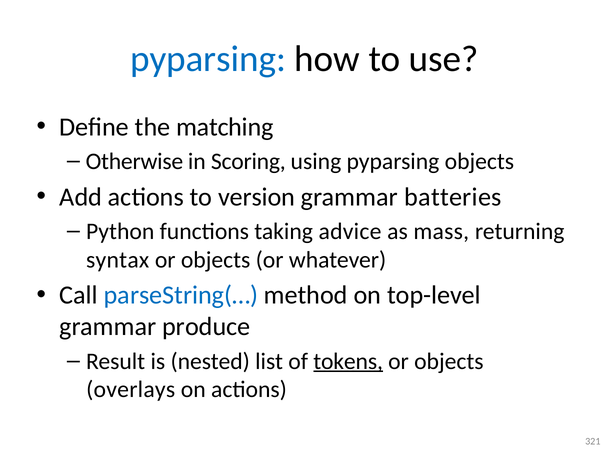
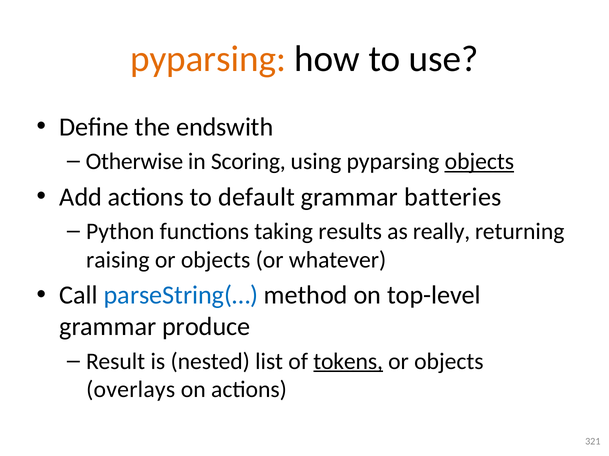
pyparsing colour: blue -> orange (208, 59)
matching: matching -> endswith (225, 127)
objects underline: none -> present (479, 162)
version: version -> default (257, 197)
advice: advice -> results (350, 232)
mass: mass -> really (441, 232)
syntax: syntax -> raising (118, 260)
